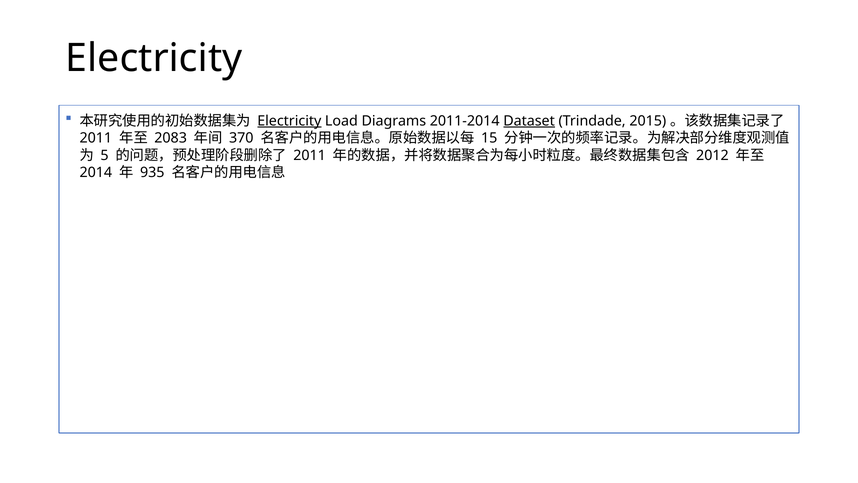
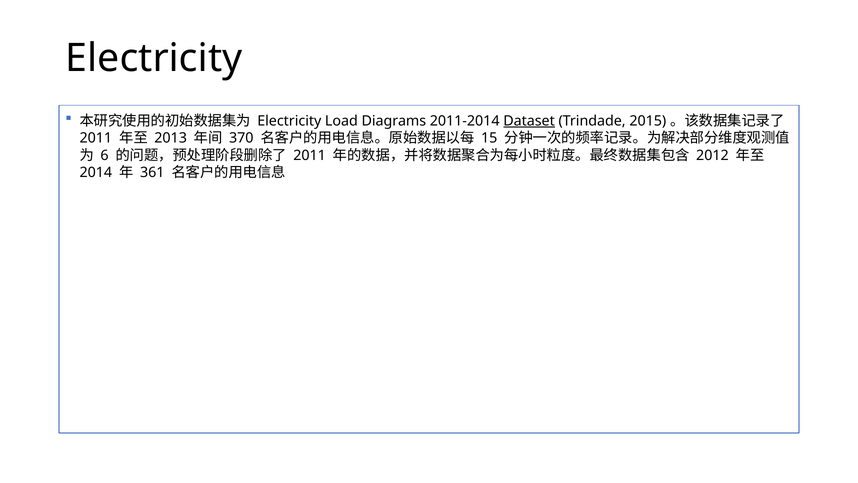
Electricity underline: present -> none (289, 121)
2083: 2083 -> 2013 (171, 138)
5: 5 -> 6 (104, 155)
935: 935 -> 361 (152, 172)
